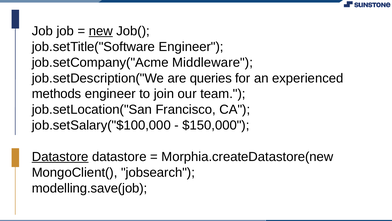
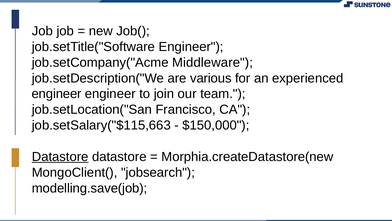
new underline: present -> none (101, 31)
queries: queries -> various (211, 78)
methods: methods -> engineer (57, 94)
job.setSalary("$100,000: job.setSalary("$100,000 -> job.setSalary("$115,663 (101, 125)
